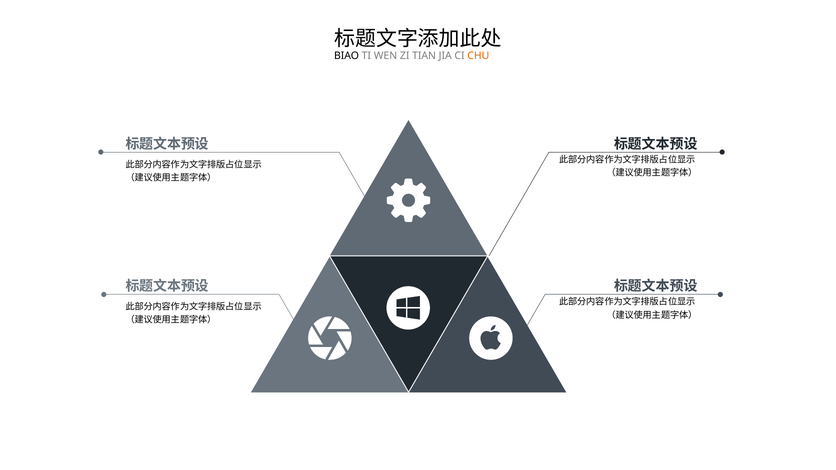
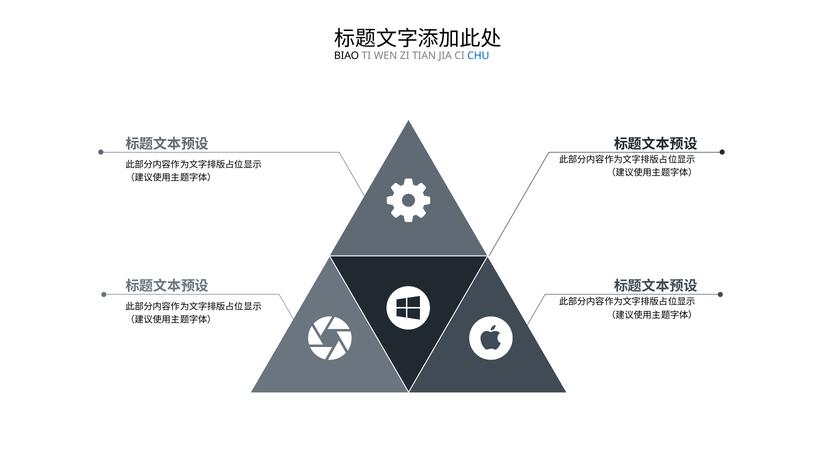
CHU colour: orange -> blue (478, 56)
